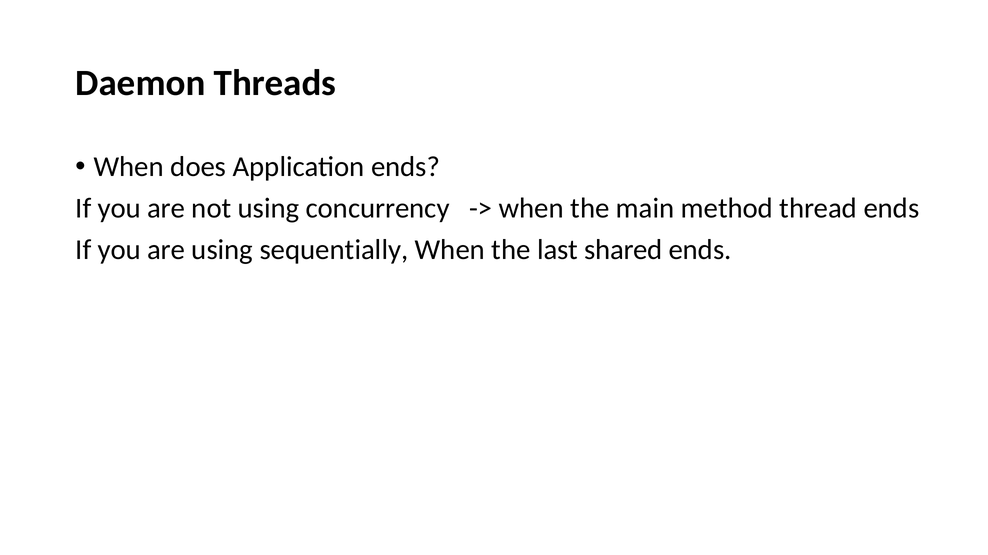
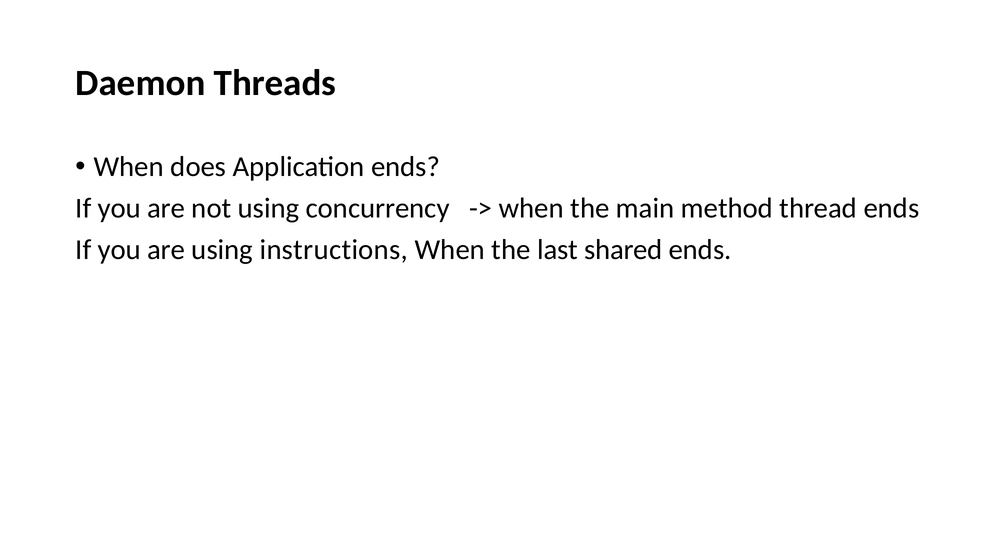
sequentially: sequentially -> instructions (334, 250)
